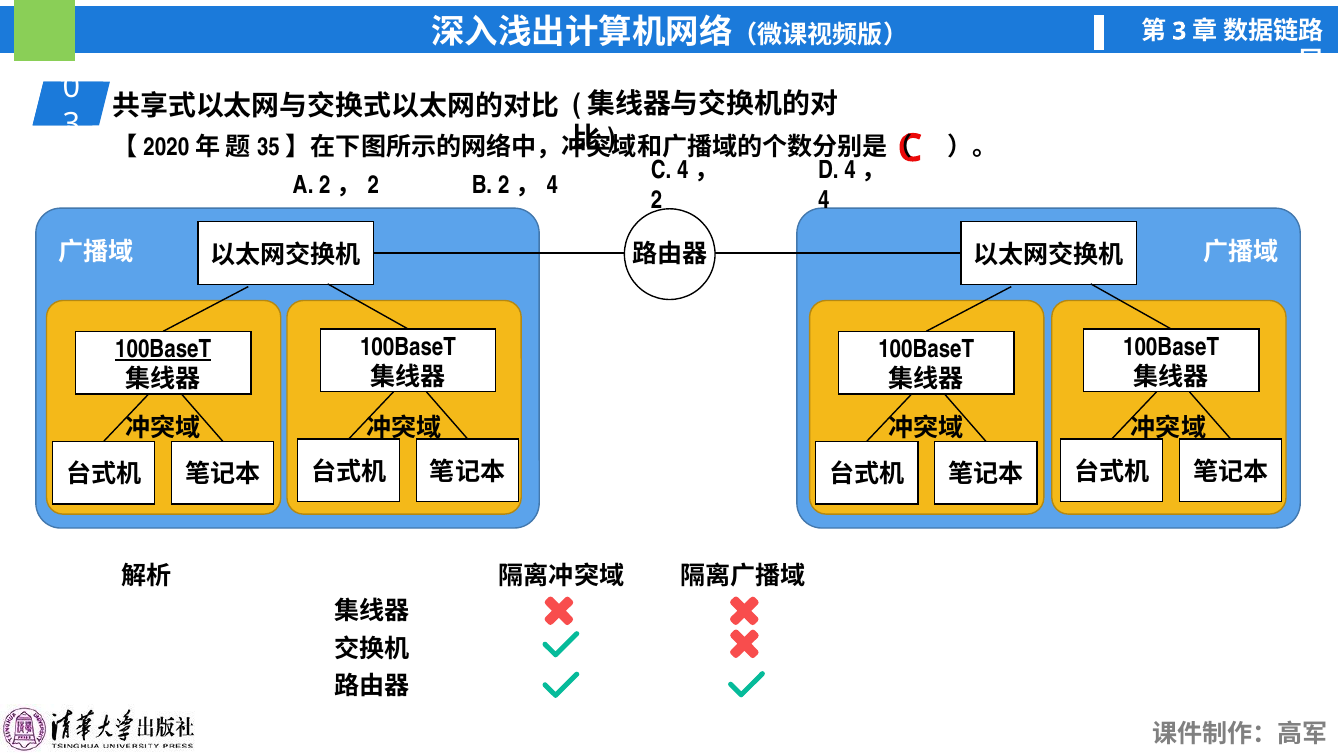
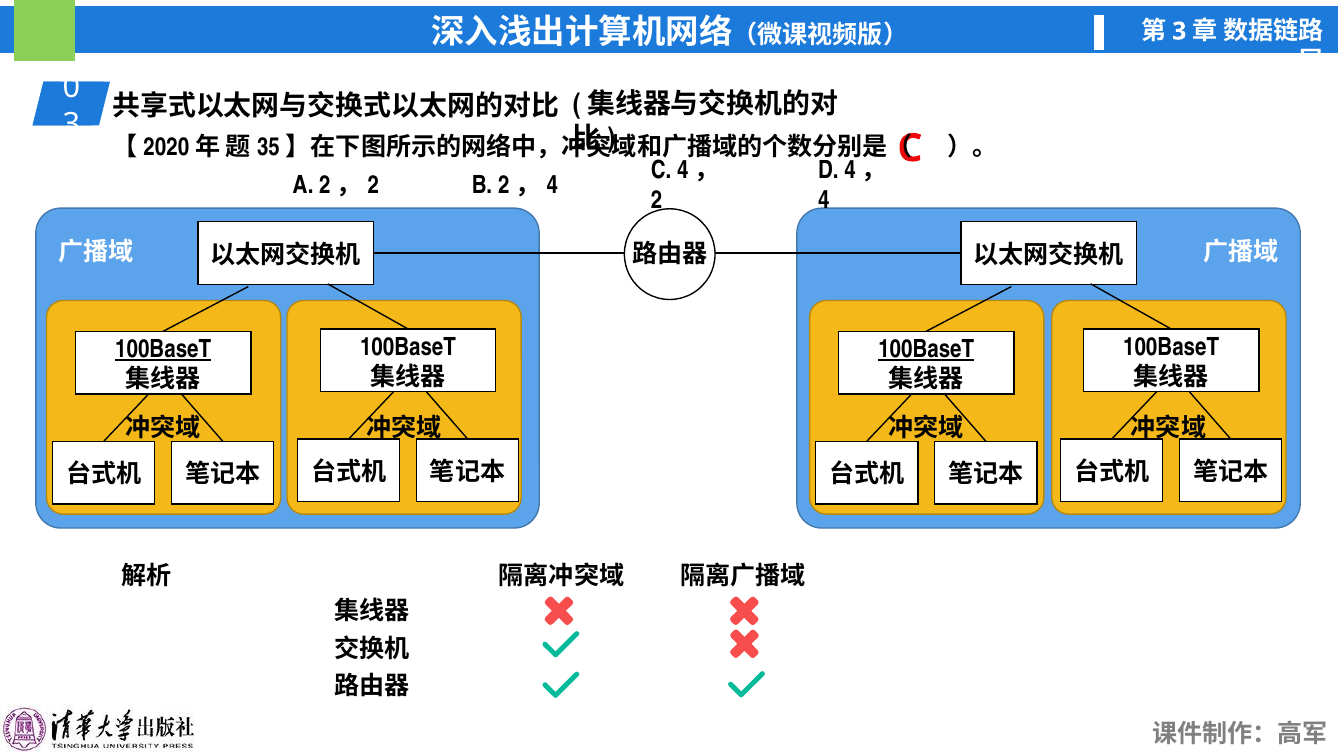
100BaseT underline: none -> present (926, 349)
